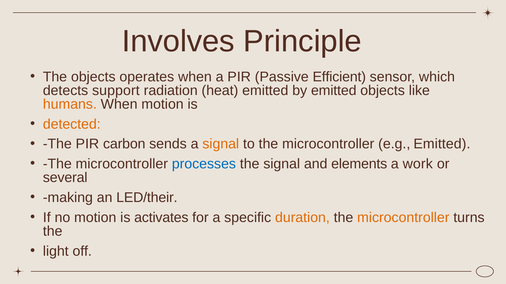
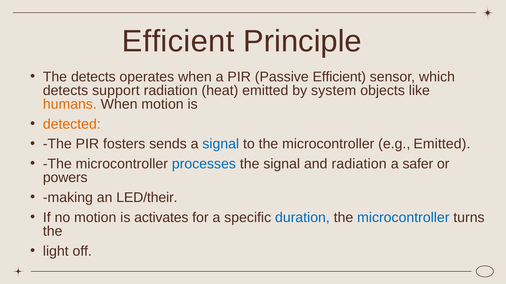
Involves: Involves -> Efficient (178, 41)
The objects: objects -> detects (93, 77)
by emitted: emitted -> system (334, 91)
carbon: carbon -> fosters (124, 144)
signal colour: orange -> blue (221, 144)
and elements: elements -> radiation (359, 164)
work: work -> safer (418, 164)
several: several -> powers (65, 178)
duration colour: orange -> blue (302, 218)
microcontroller colour: orange -> blue (403, 218)
